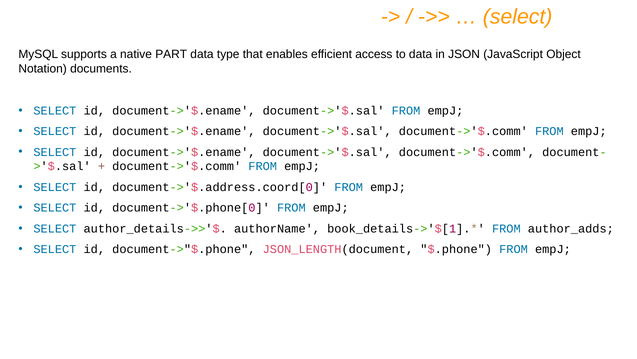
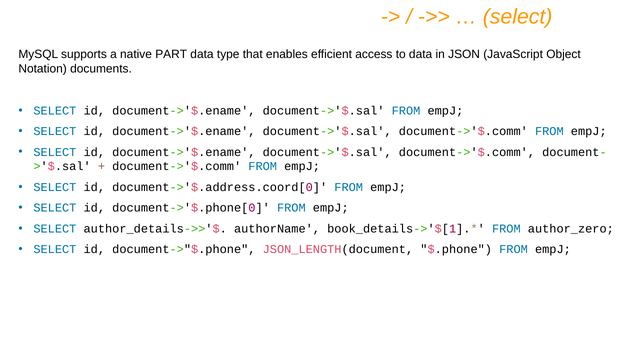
author_adds: author_adds -> author_zero (571, 228)
